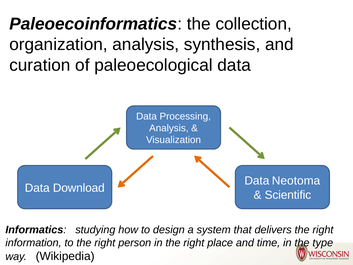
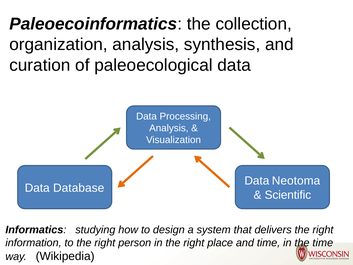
Download: Download -> Database (79, 188)
the type: type -> time (323, 243)
